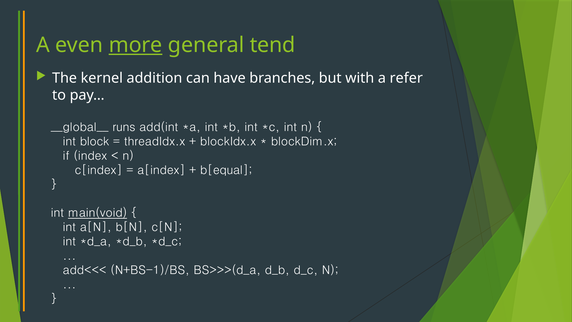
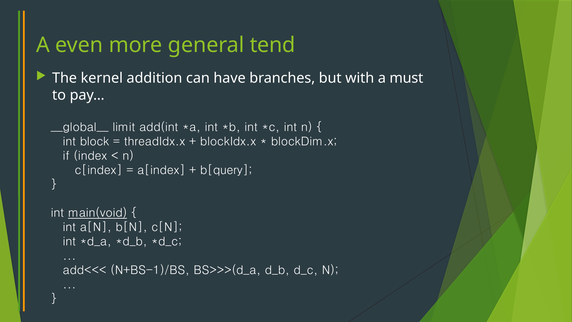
more underline: present -> none (136, 45)
refer: refer -> must (406, 78)
runs: runs -> limit (124, 127)
b[equal: b[equal -> b[query (226, 170)
